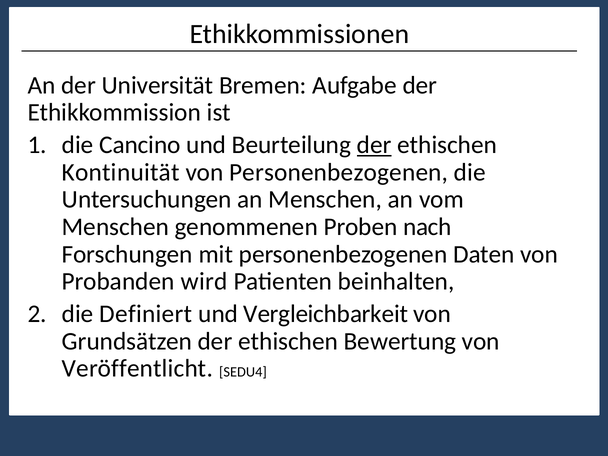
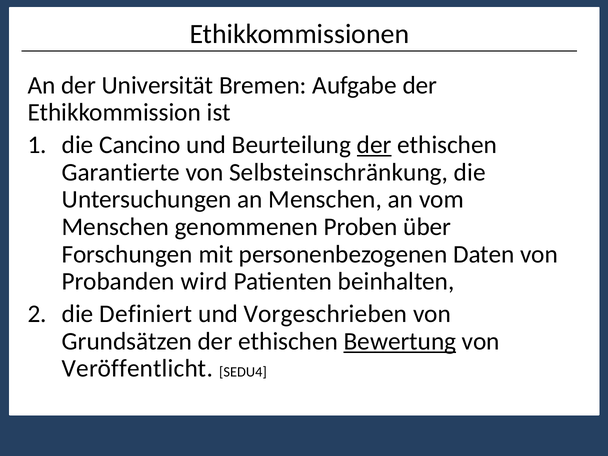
Kontinuität: Kontinuität -> Garantierte (121, 172)
von Personenbezogenen: Personenbezogenen -> Selbsteinschränkung (339, 172)
nach: nach -> über (427, 227)
Vergleichbarkeit: Vergleichbarkeit -> Vorgeschrieben (326, 314)
Bewertung underline: none -> present (400, 341)
